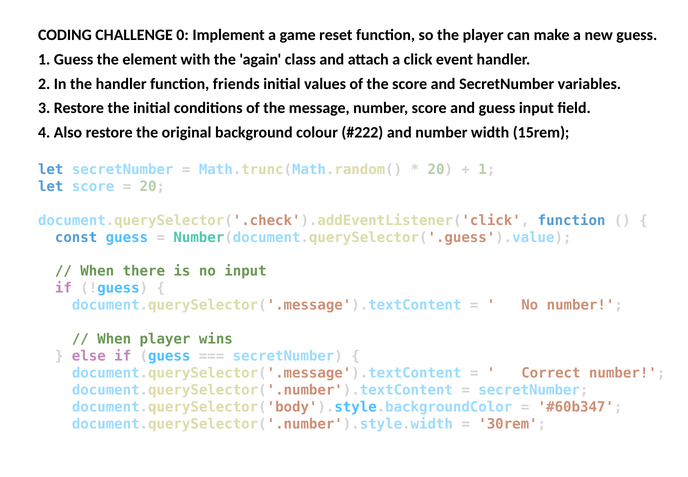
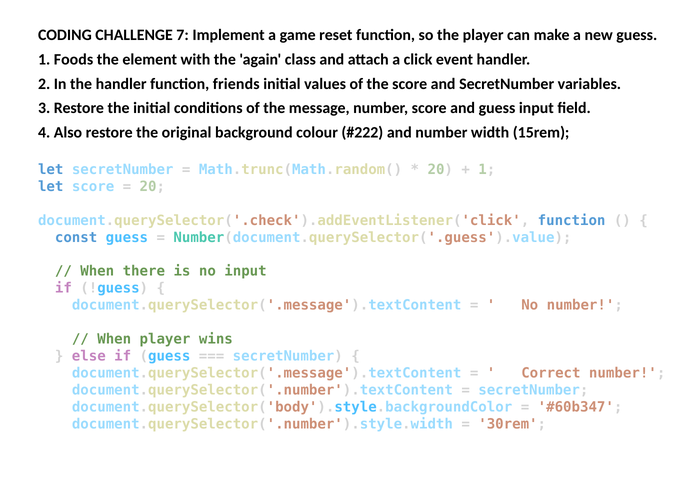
0: 0 -> 7 (183, 35)
1 Guess: Guess -> Foods (74, 59)
